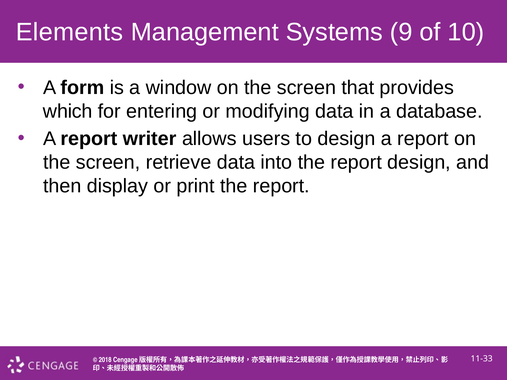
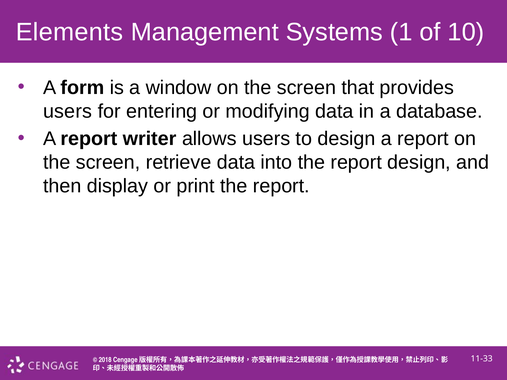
9: 9 -> 1 (401, 32)
which: which -> users (68, 111)
